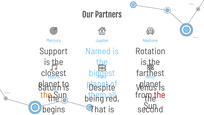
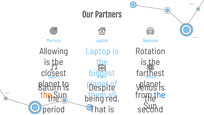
Support: Support -> Allowing (54, 51)
Named: Named -> Laptop (98, 51)
the colour: red -> blue (160, 95)
begins: begins -> period (54, 109)
